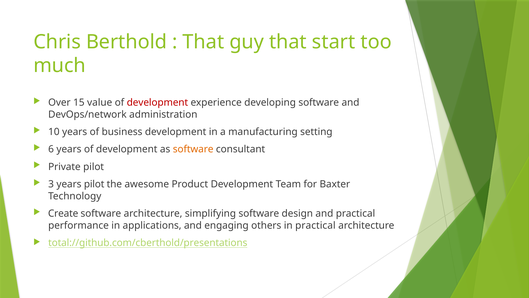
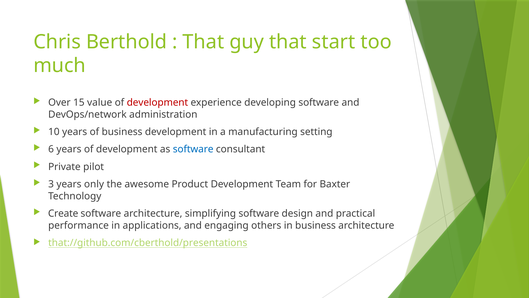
software colour: orange -> blue (193, 149)
years pilot: pilot -> only (94, 184)
in practical: practical -> business (315, 225)
total://github.com/cberthold/presentations: total://github.com/cberthold/presentations -> that://github.com/cberthold/presentations (148, 243)
